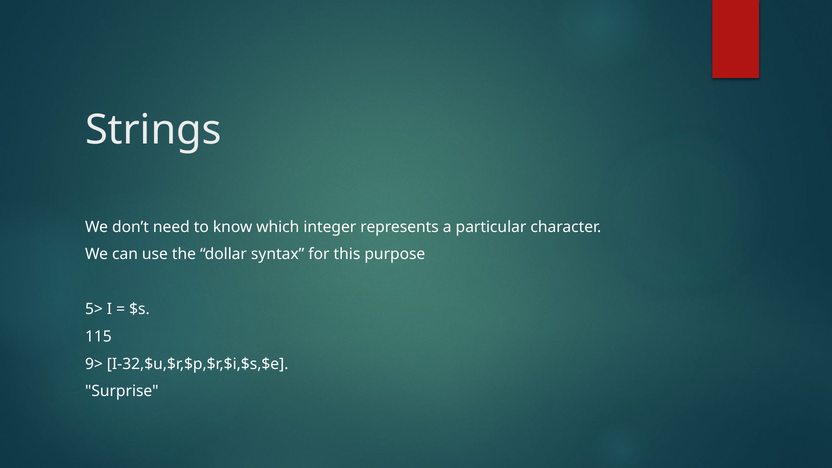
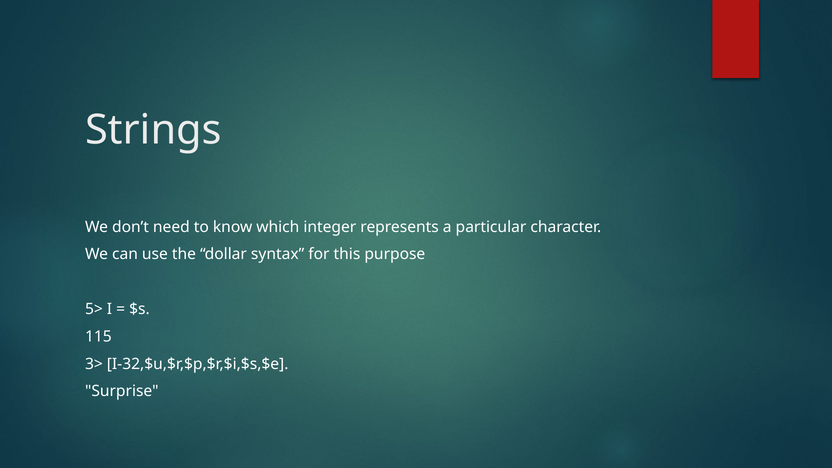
9>: 9> -> 3> (94, 364)
